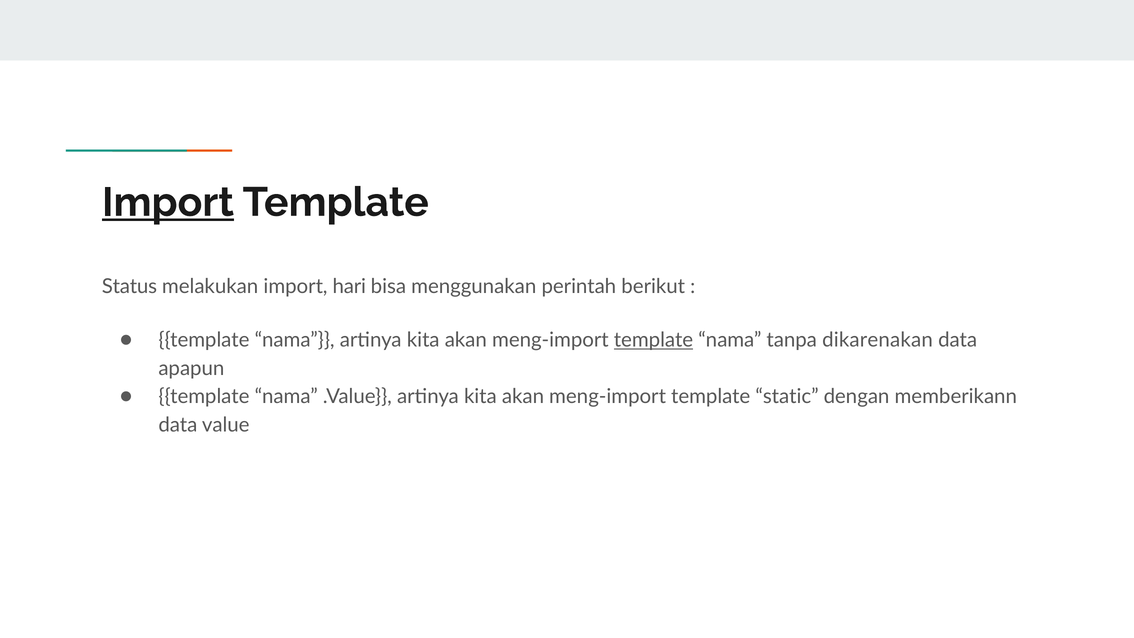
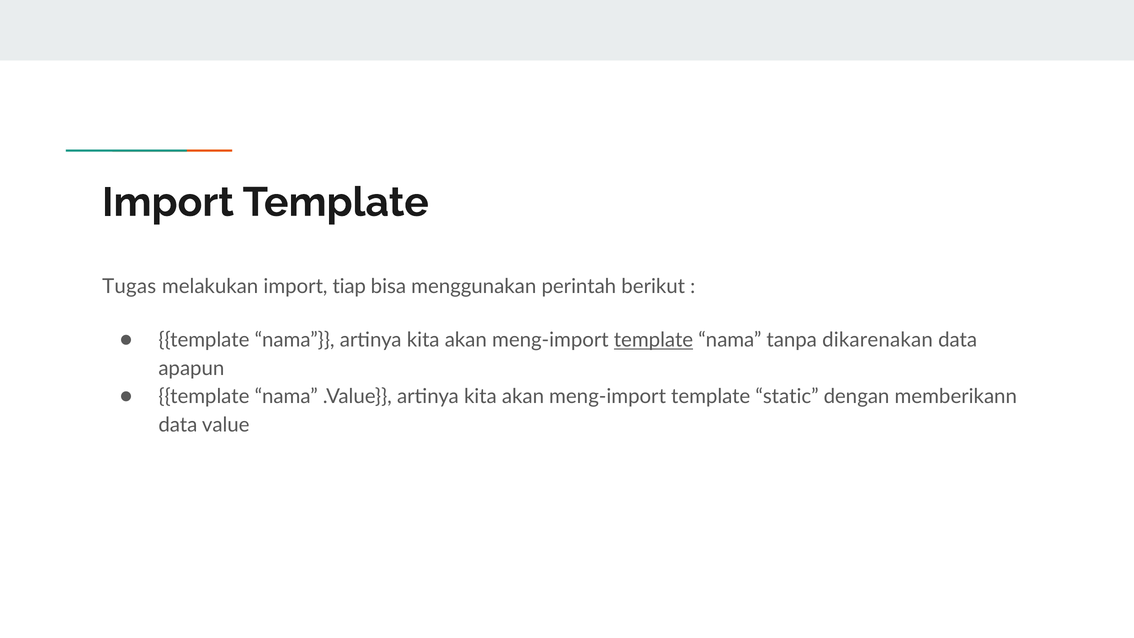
Import underline: present -> none (168, 202)
Status: Status -> Tugas (129, 287)
hari: hari -> tiap (349, 287)
